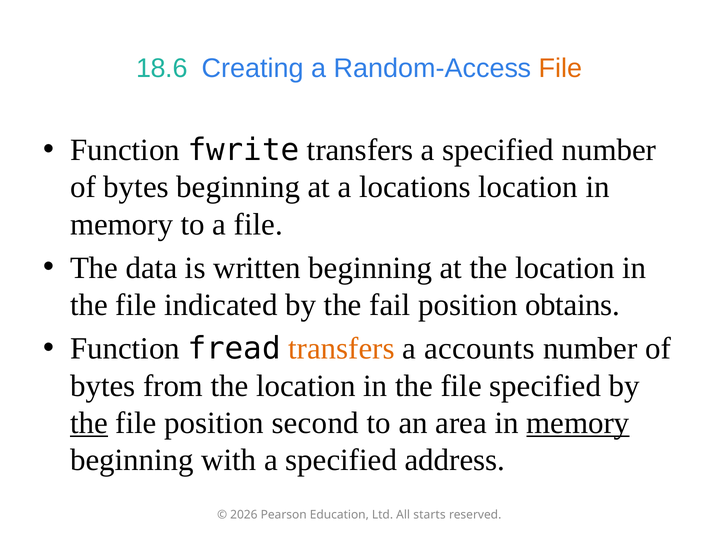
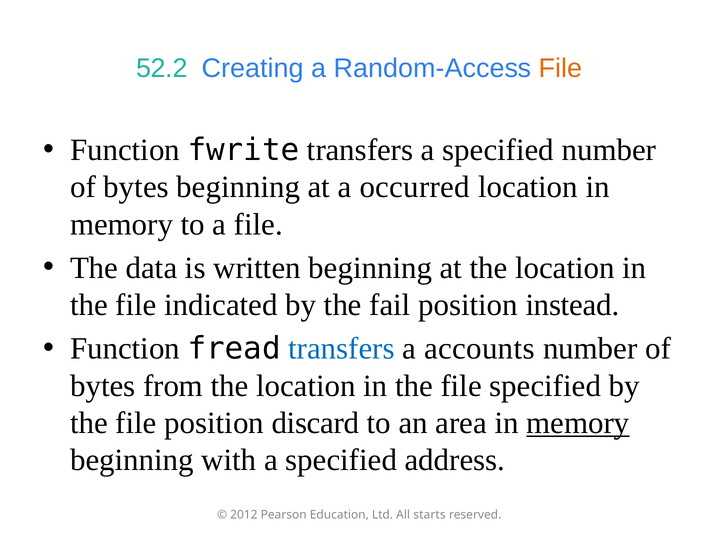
18.6: 18.6 -> 52.2 (162, 68)
locations: locations -> occurred (415, 187)
obtains: obtains -> instead (572, 305)
transfers colour: orange -> blue (342, 349)
the underline: present -> none (89, 423)
second: second -> discard (315, 423)
2026: 2026 -> 2012 (244, 515)
